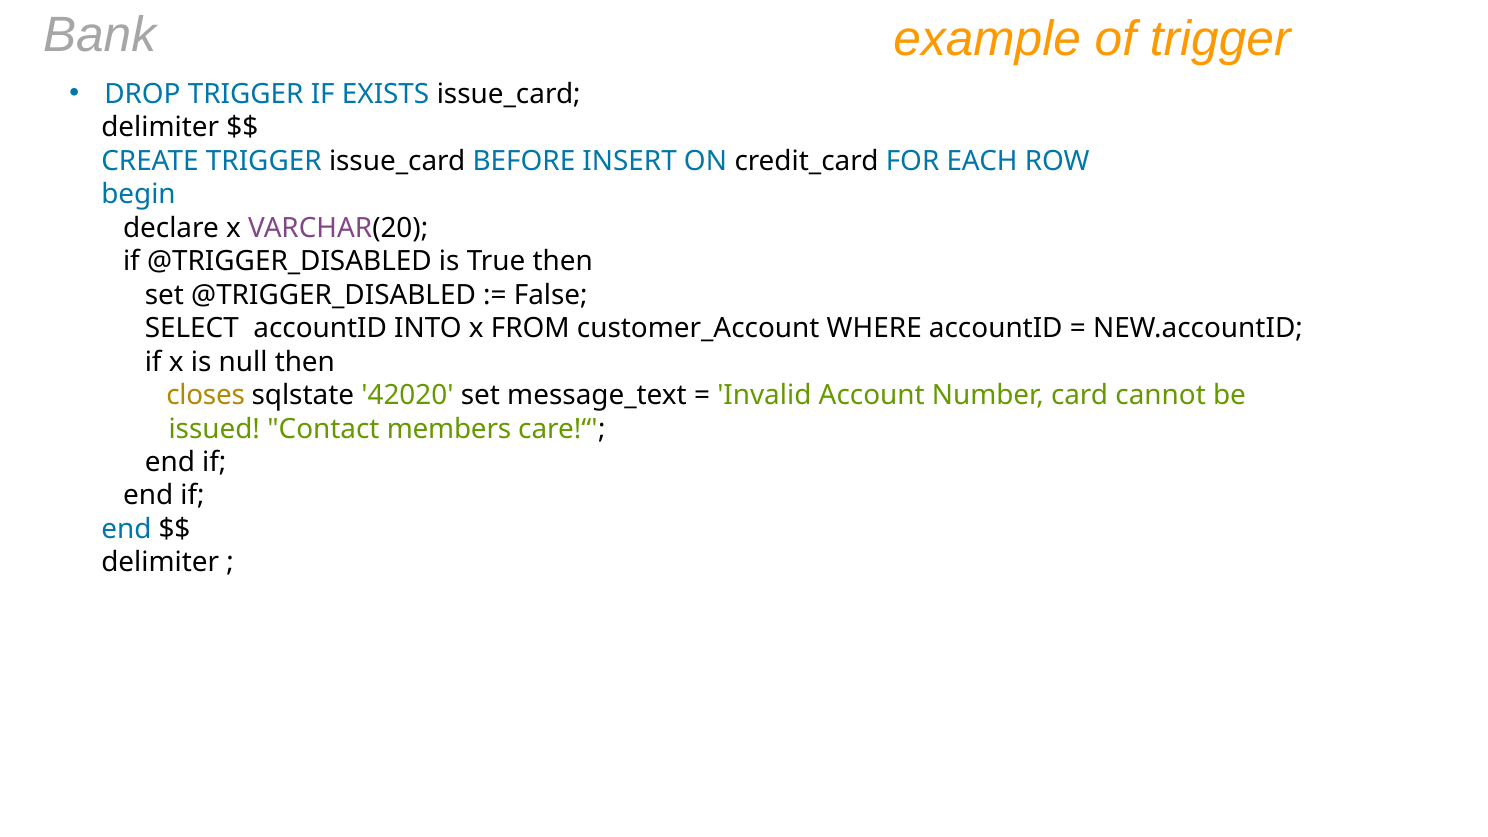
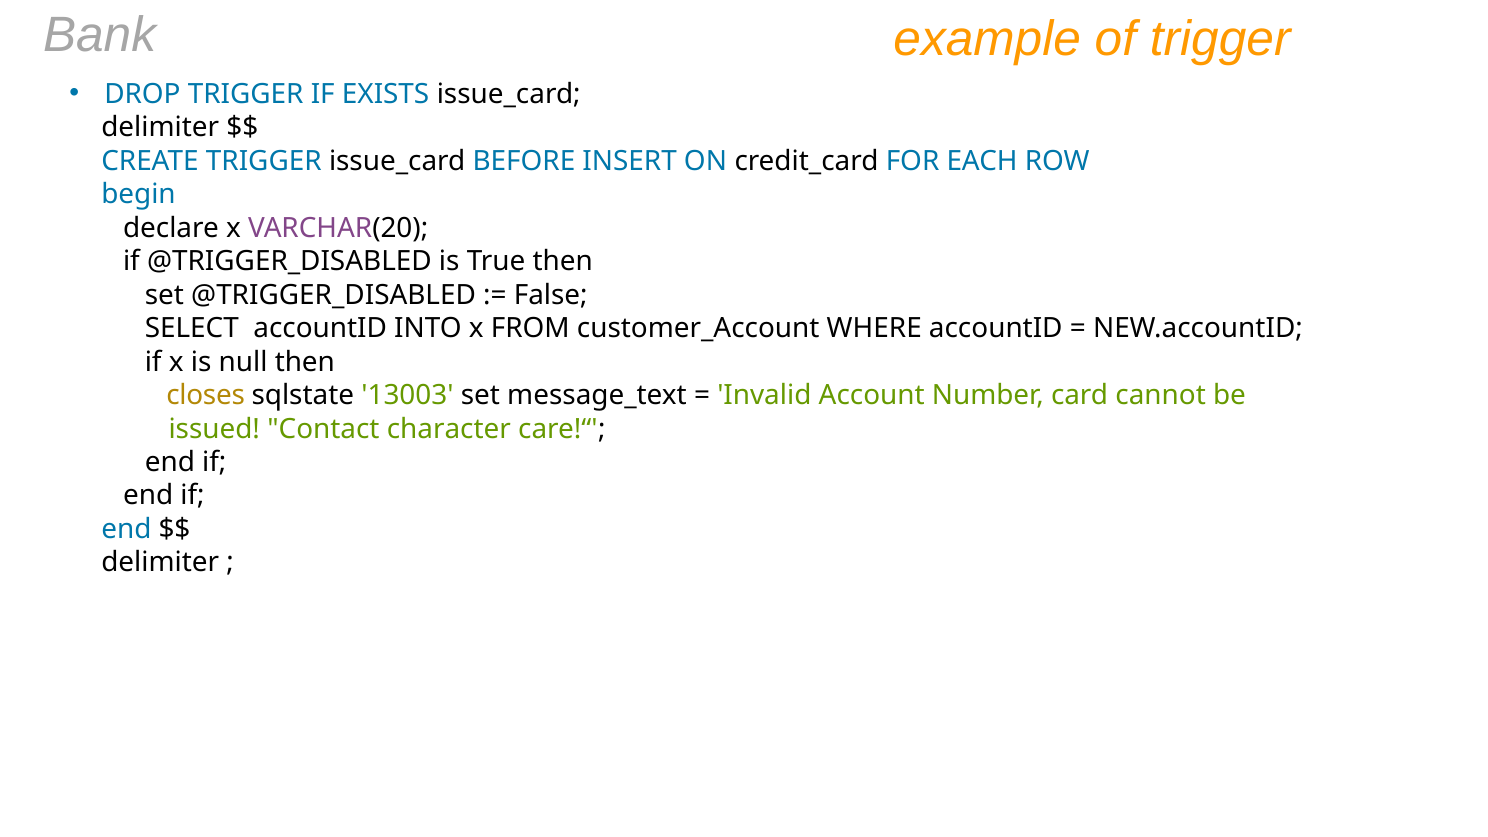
42020: 42020 -> 13003 (407, 395)
members: members -> character (449, 429)
